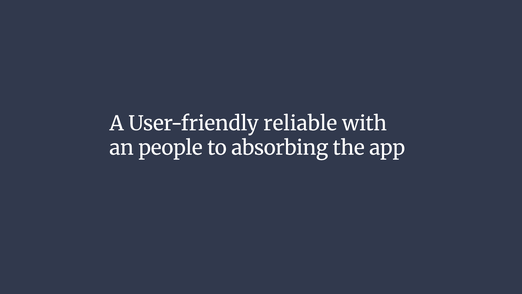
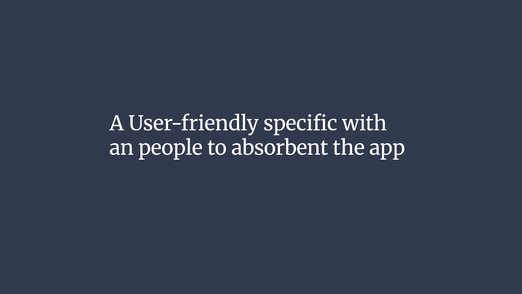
reliable: reliable -> specific (300, 123)
absorbing: absorbing -> absorbent (280, 148)
